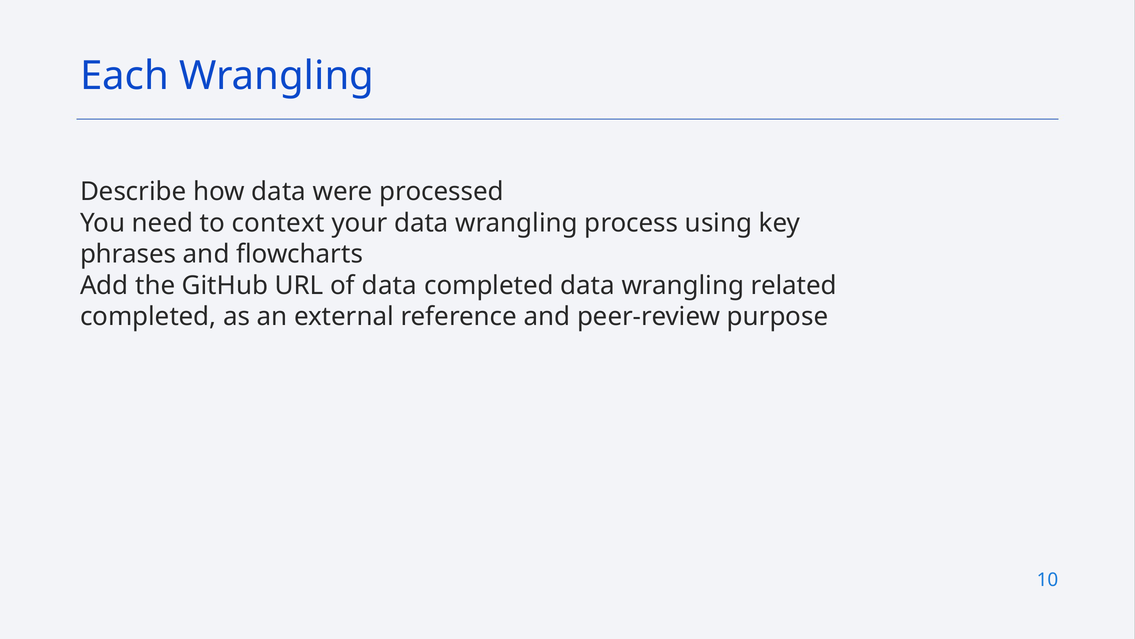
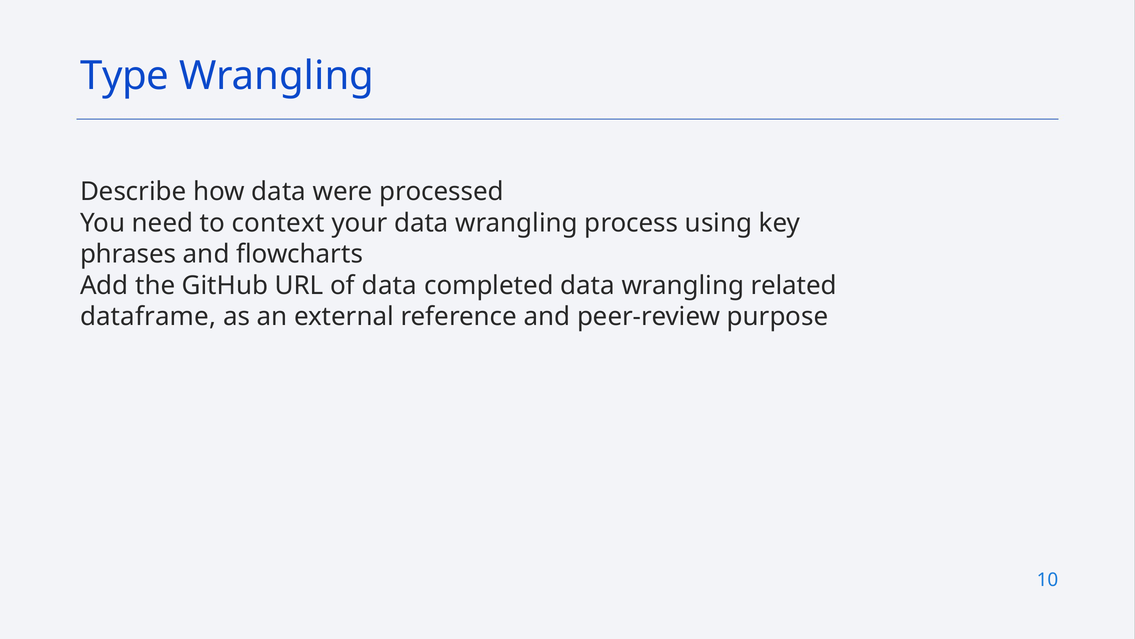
Each: Each -> Type (125, 76)
completed: completed -> dataframe (148, 316)
